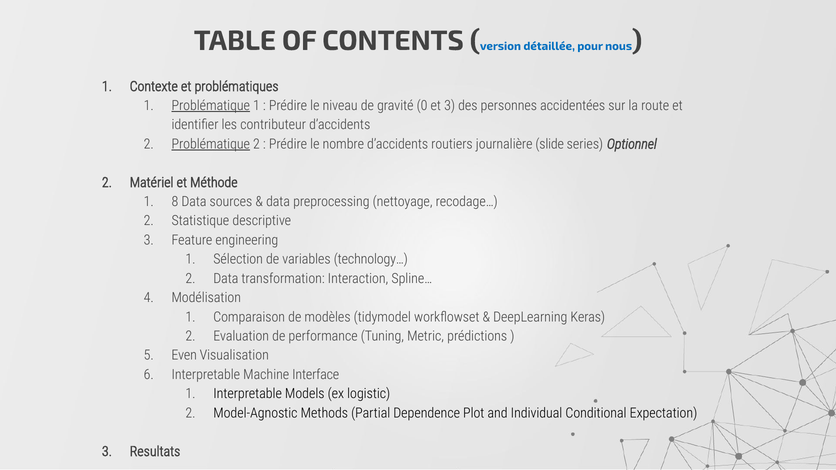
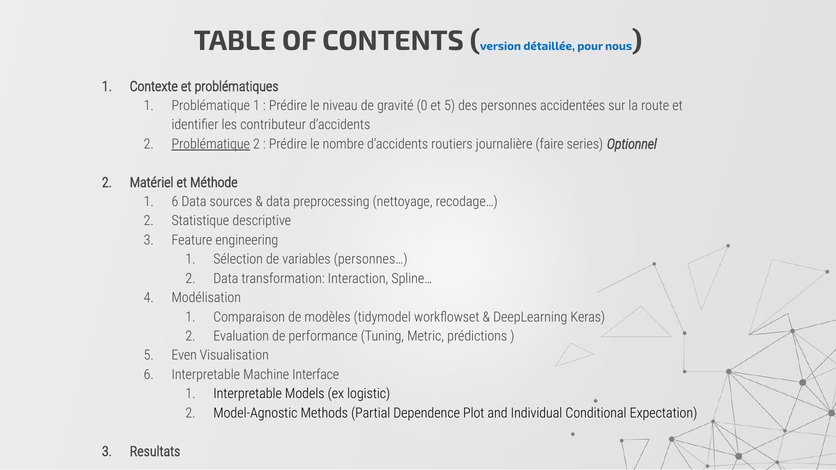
Problématique underline: present -> none (211, 106)
et 3: 3 -> 5 (450, 106)
journalière slide: slide -> faire (550, 144)
1 8: 8 -> 6 (175, 202)
technology…: technology… -> personnes… (371, 259)
